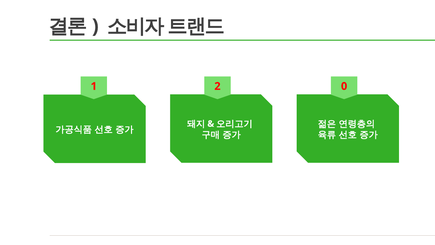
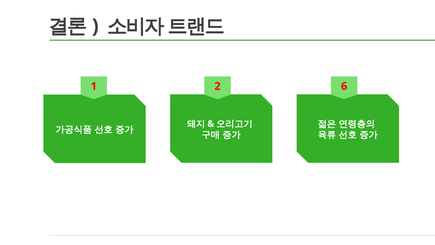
0: 0 -> 6 (344, 86)
